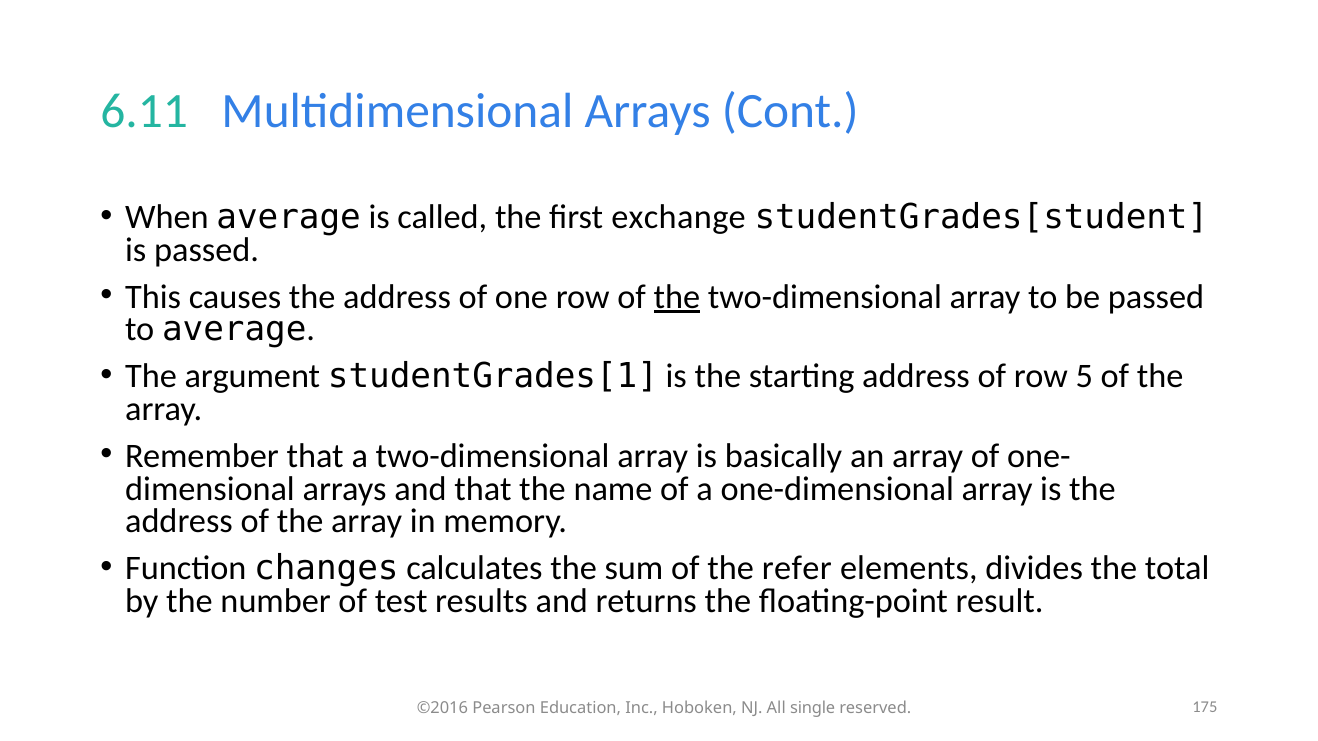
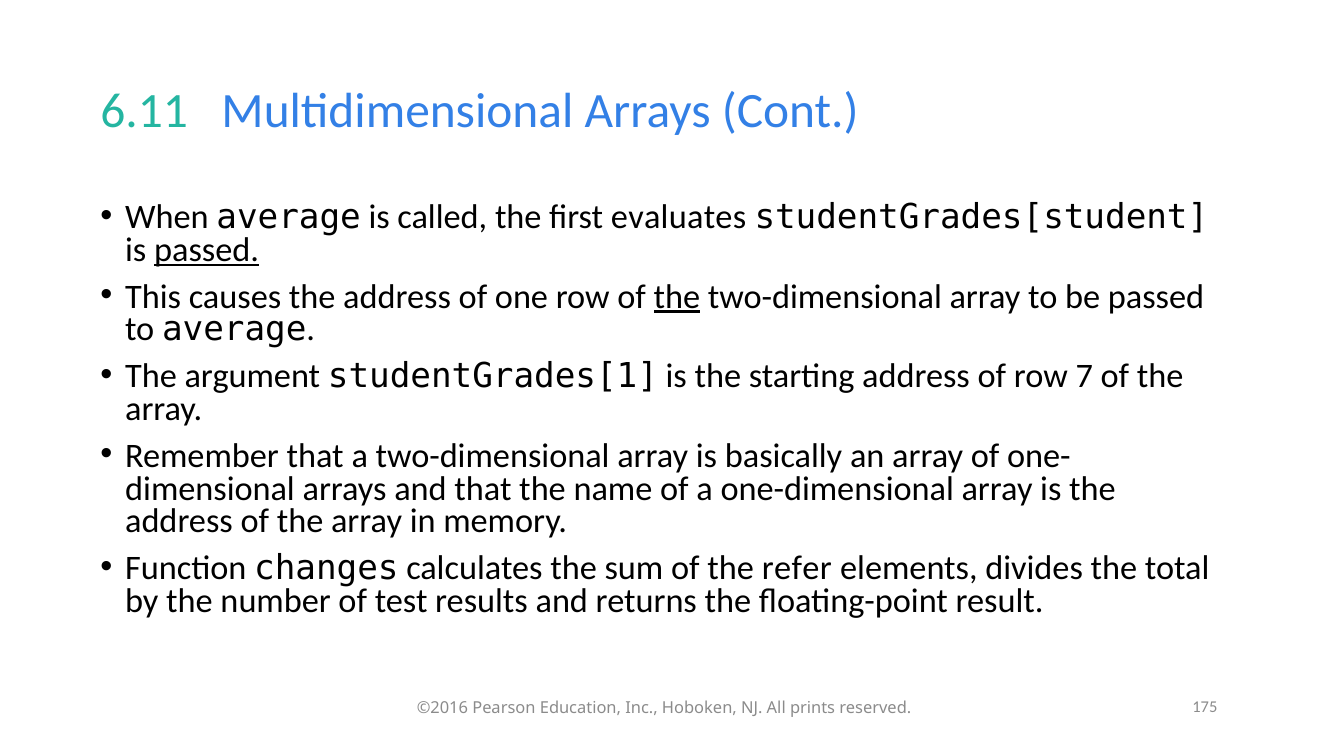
exchange: exchange -> evaluates (679, 217)
passed underline: none -> present (207, 250)
5: 5 -> 7 (1084, 376)
single: single -> prints (813, 708)
